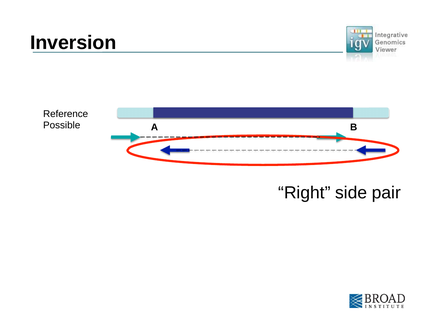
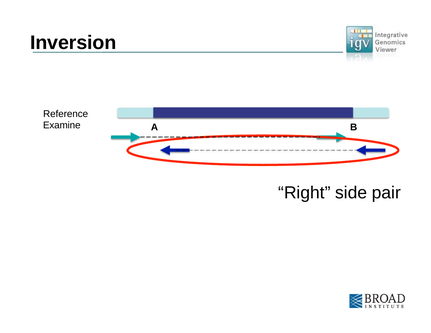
Possible: Possible -> Examine (62, 125)
